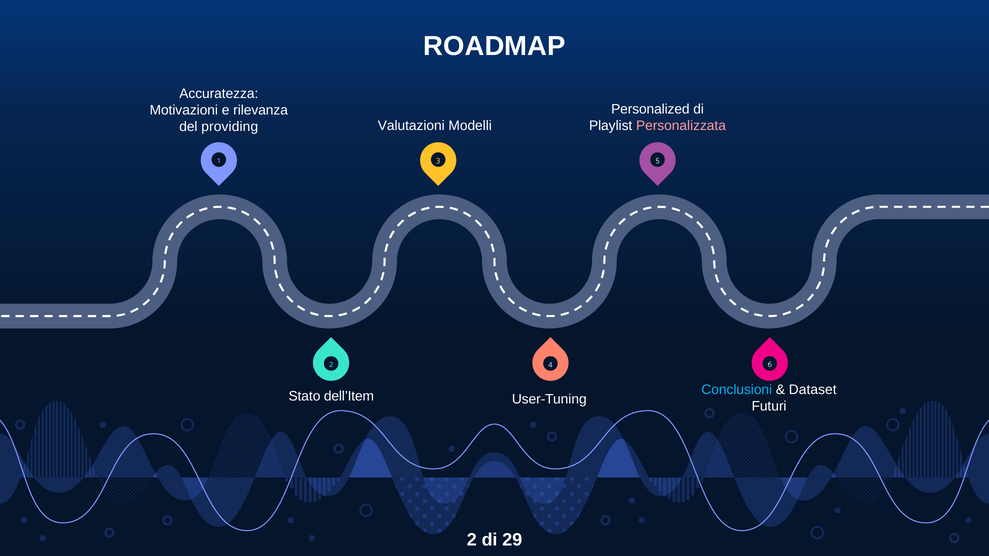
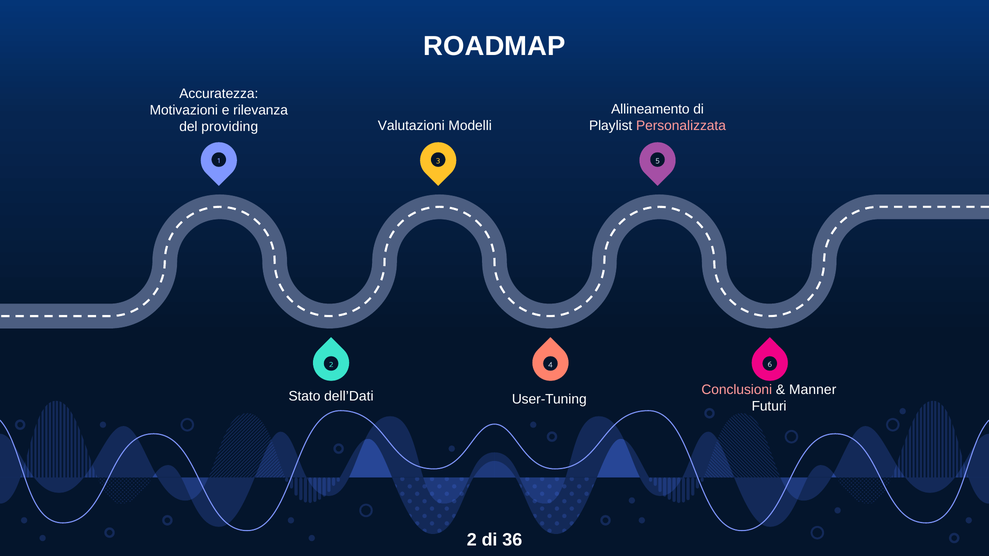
Personalized: Personalized -> Allineamento (650, 109)
Conclusioni colour: light blue -> pink (737, 390)
Dataset: Dataset -> Manner (813, 390)
dell’Item: dell’Item -> dell’Dati (349, 396)
29: 29 -> 36 (512, 540)
